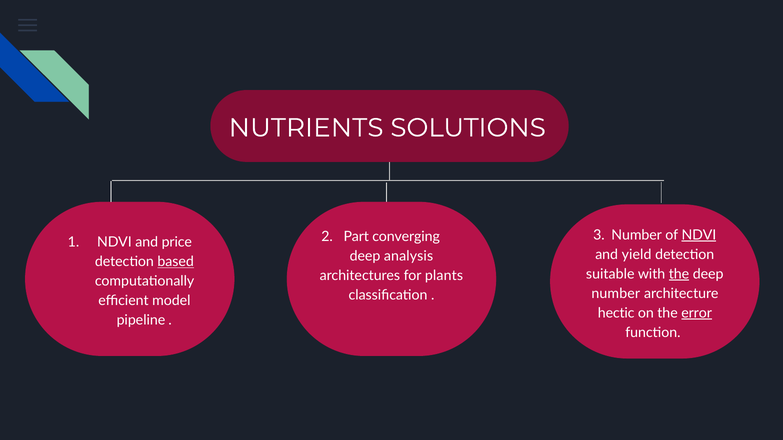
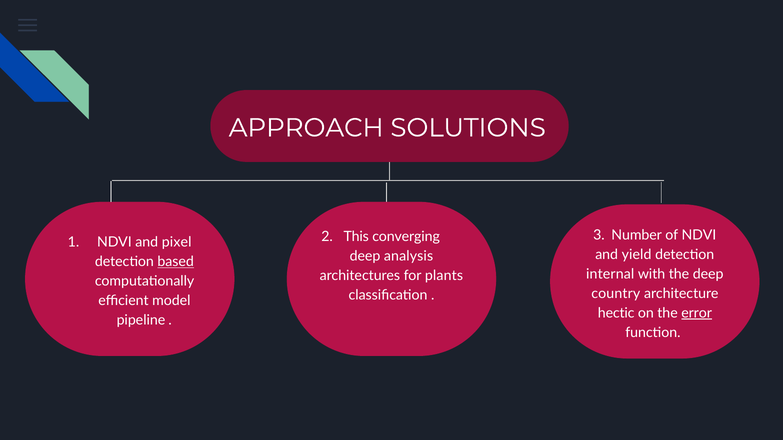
NUTRIENTS: NUTRIENTS -> APPROACH (306, 128)
NDVI underline: present -> none (699, 235)
Part: Part -> This (356, 237)
price: price -> pixel (177, 242)
suitable: suitable -> internal (610, 274)
the underline: present -> none (679, 274)
number: number -> country (616, 294)
